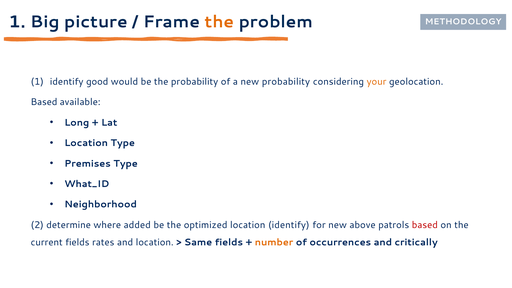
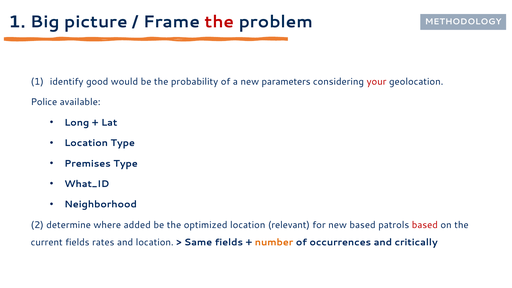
the colour: orange -> red (219, 22)
new probability: probability -> parameters (286, 82)
your colour: orange -> red (377, 82)
Based: Based -> Police (44, 102)
location identify: identify -> relevant (289, 225)
new above: above -> based (363, 225)
